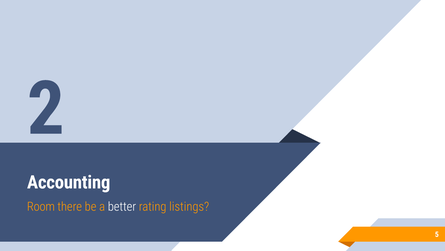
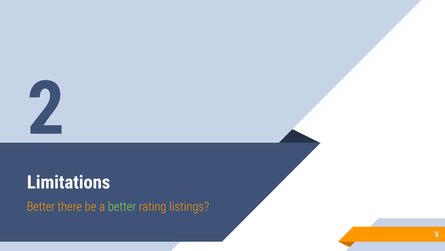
Accounting: Accounting -> Limitations (69, 182)
Room: Room -> Better (41, 206)
better colour: white -> light green (122, 206)
